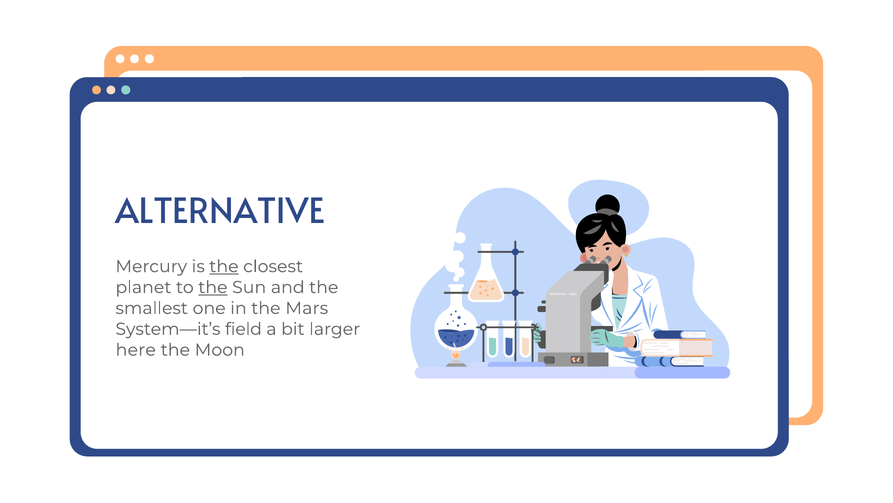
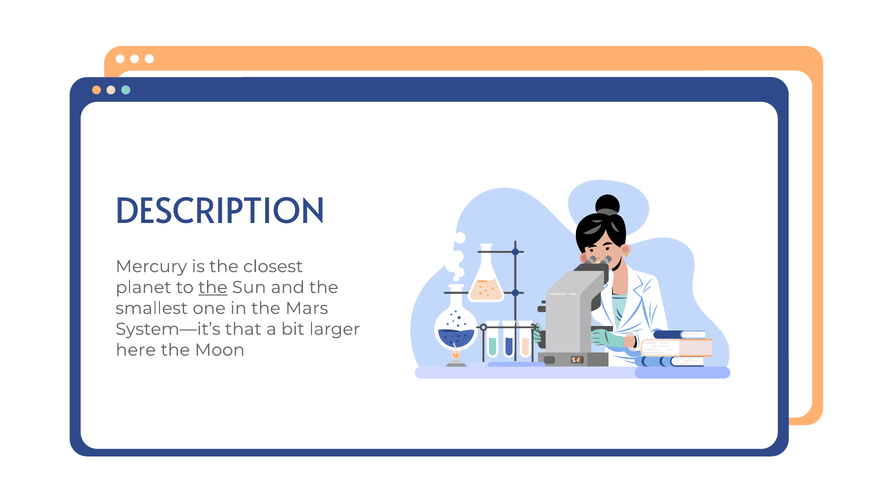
ALTERNATIVE: ALTERNATIVE -> DESCRIPTION (220, 212)
the underline: present -> none (224, 266)
field: field -> that (243, 329)
